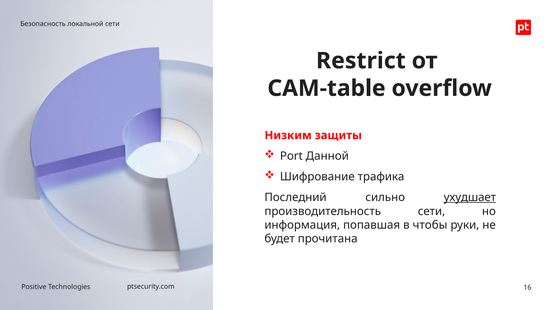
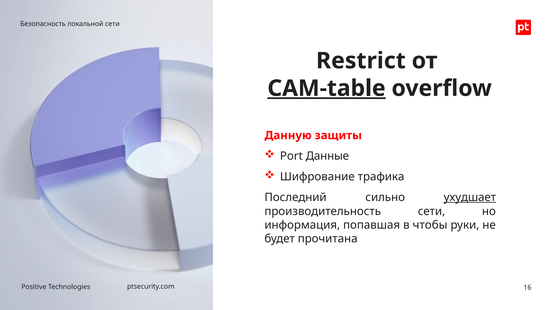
CAM-table underline: none -> present (327, 88)
Низким: Низким -> Данную (288, 135)
Данной: Данной -> Данные (327, 156)
